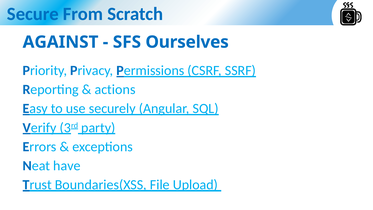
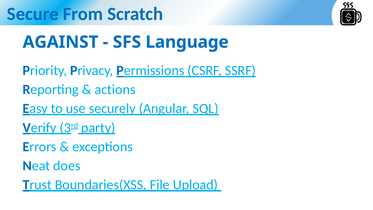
Ourselves: Ourselves -> Language (187, 42)
have: have -> does (67, 166)
